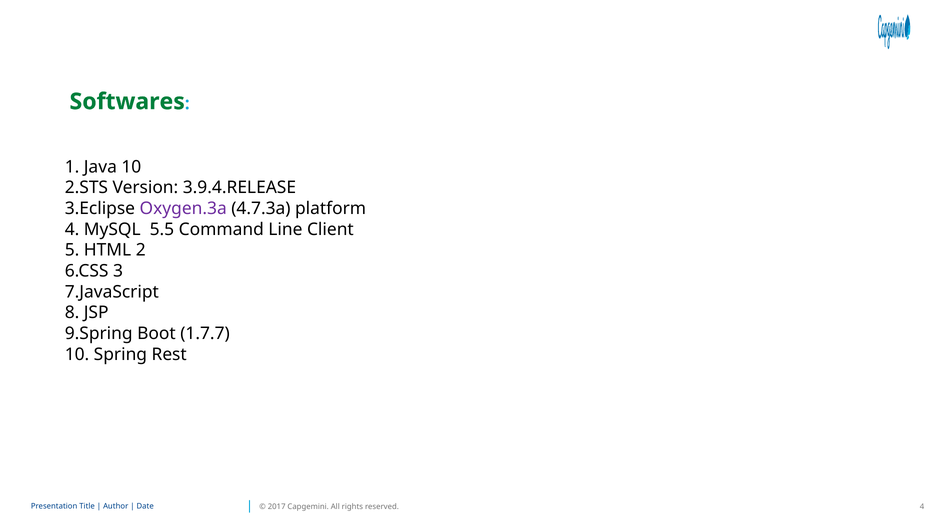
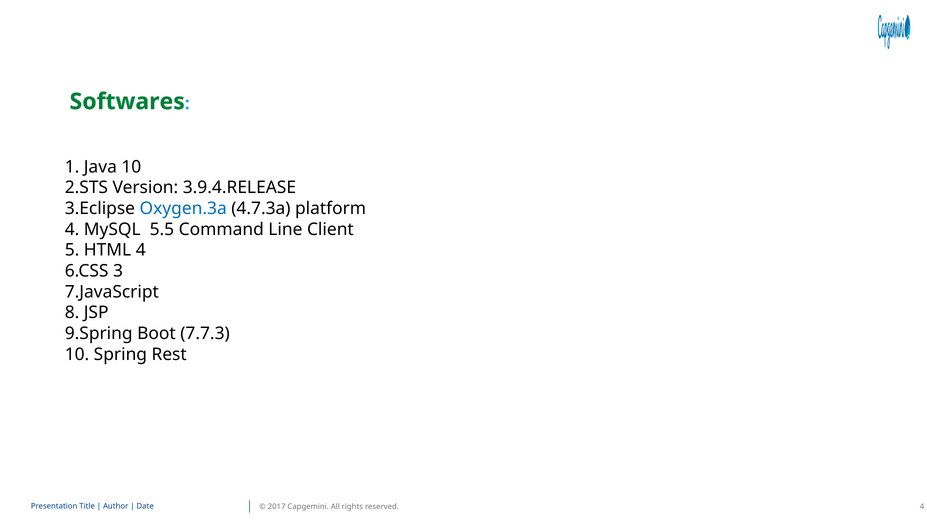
Oxygen.3a colour: purple -> blue (183, 209)
HTML 2: 2 -> 4 (141, 250)
1.7.7: 1.7.7 -> 7.7.3 (205, 334)
